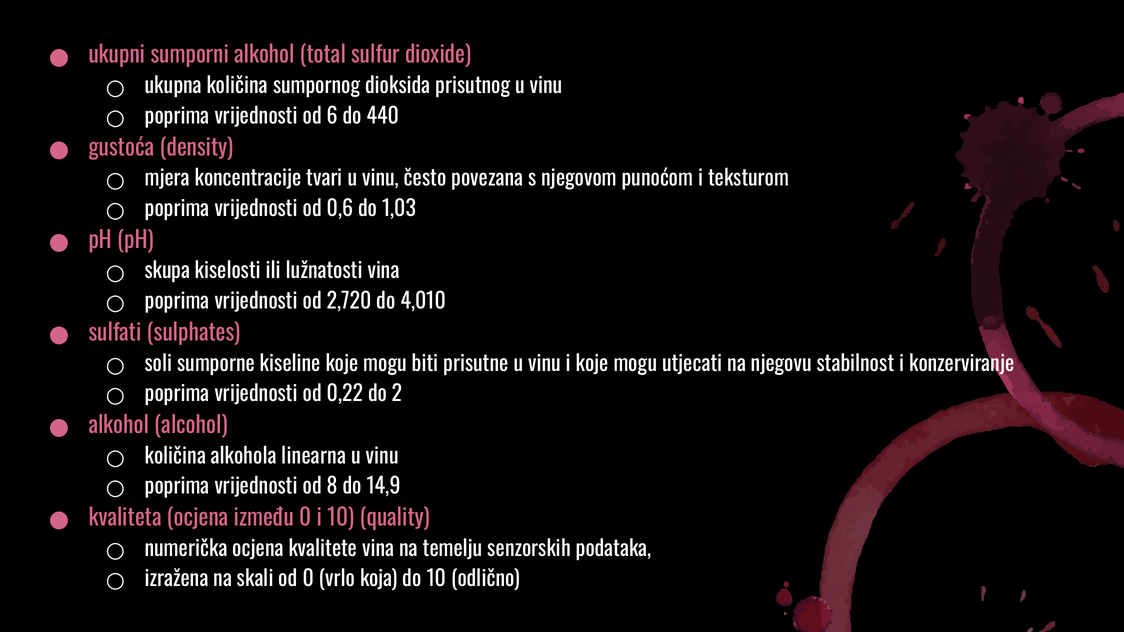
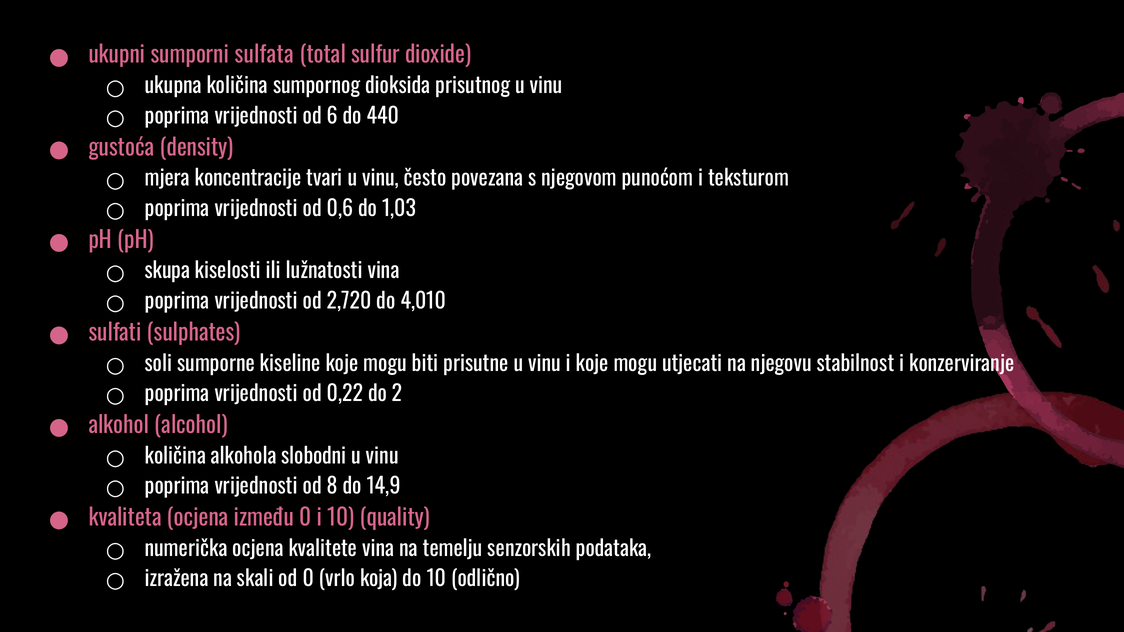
sumporni alkohol: alkohol -> sulfata (264, 55)
linearna: linearna -> slobodni (314, 457)
